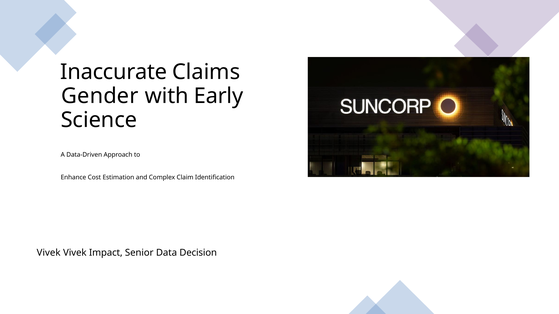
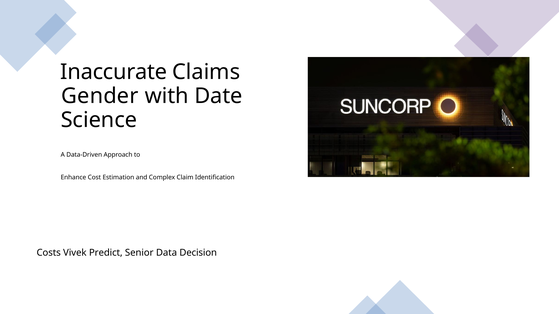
Early: Early -> Date (218, 96)
Vivek: Vivek -> Costs (49, 253)
Impact: Impact -> Predict (106, 253)
